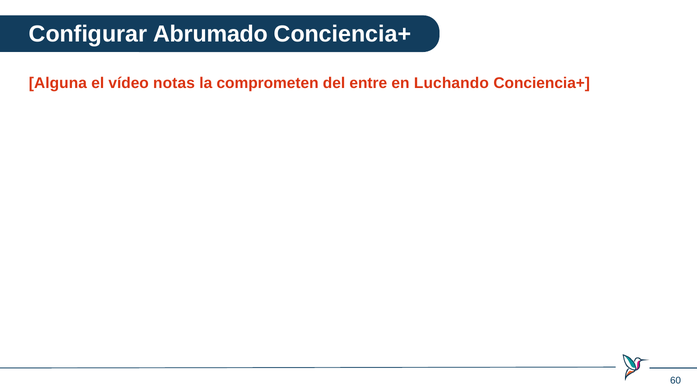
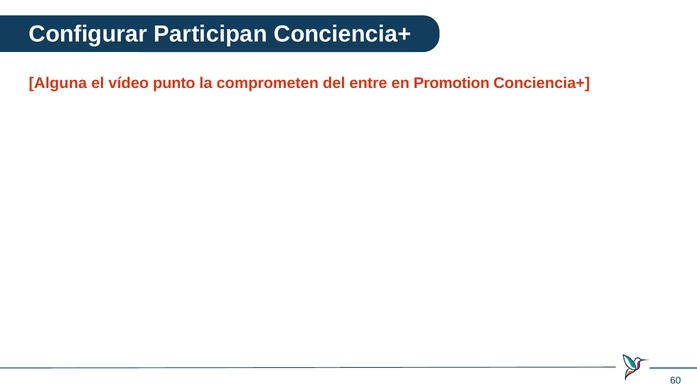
Abrumado: Abrumado -> Participan (210, 34)
notas: notas -> punto (174, 83)
Luchando: Luchando -> Promotion (452, 83)
